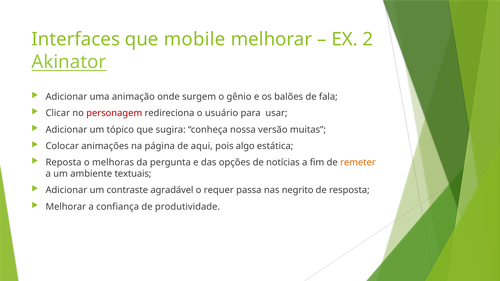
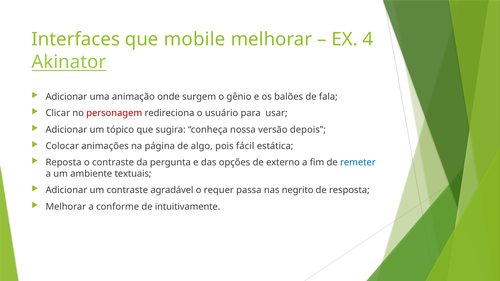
2: 2 -> 4 (368, 39)
muitas: muitas -> depois (308, 130)
aqui: aqui -> algo (202, 146)
algo: algo -> fácil (245, 146)
o melhoras: melhoras -> contraste (113, 163)
notícias: notícias -> externo (283, 163)
remeter colour: orange -> blue (358, 163)
confiança: confiança -> conforme (118, 207)
produtividade: produtividade -> intuitivamente (188, 207)
